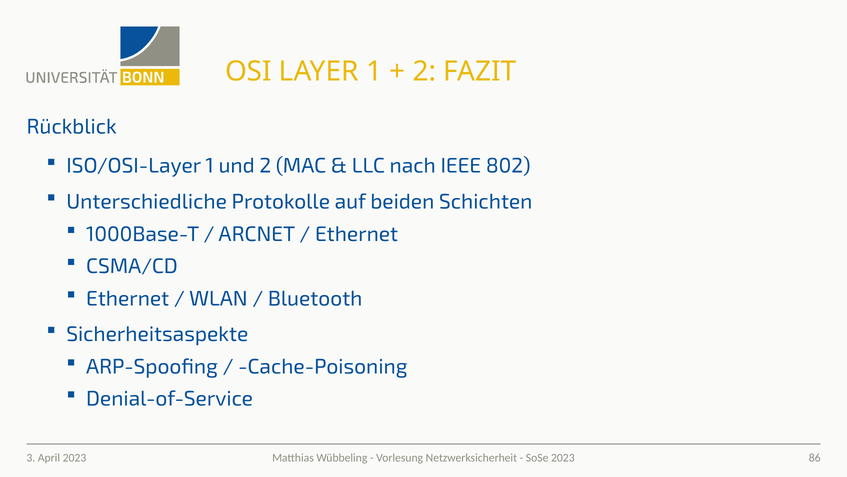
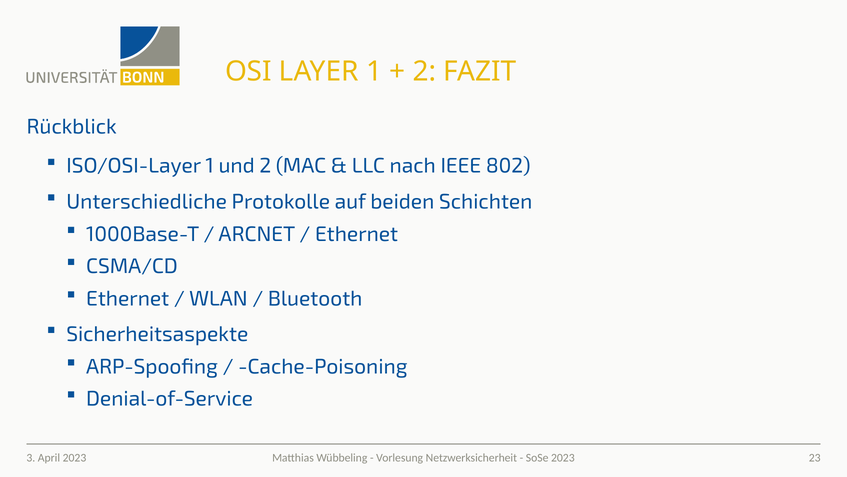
86: 86 -> 23 (815, 457)
